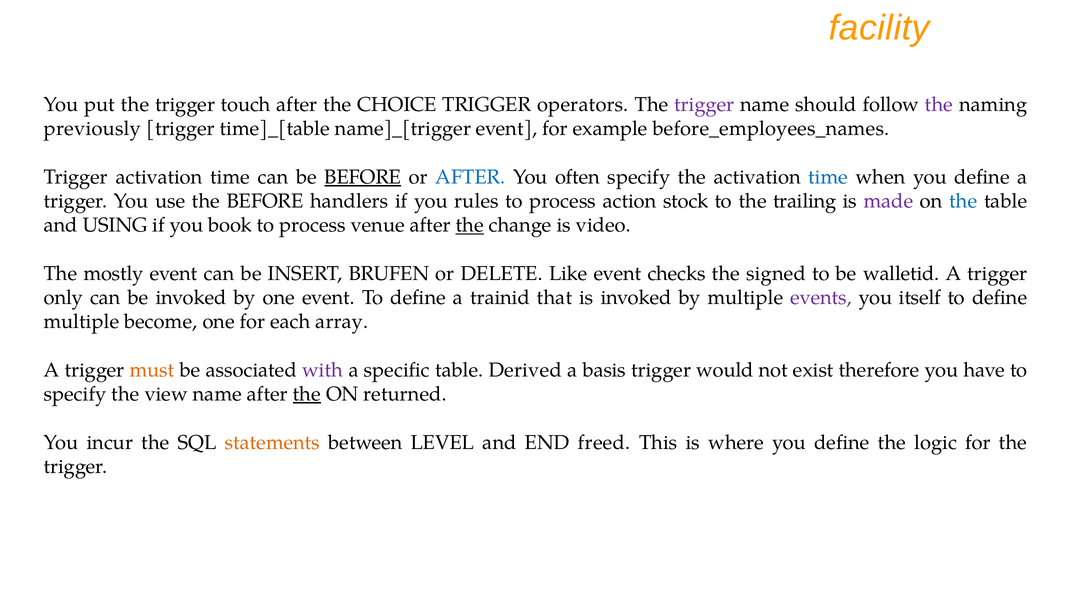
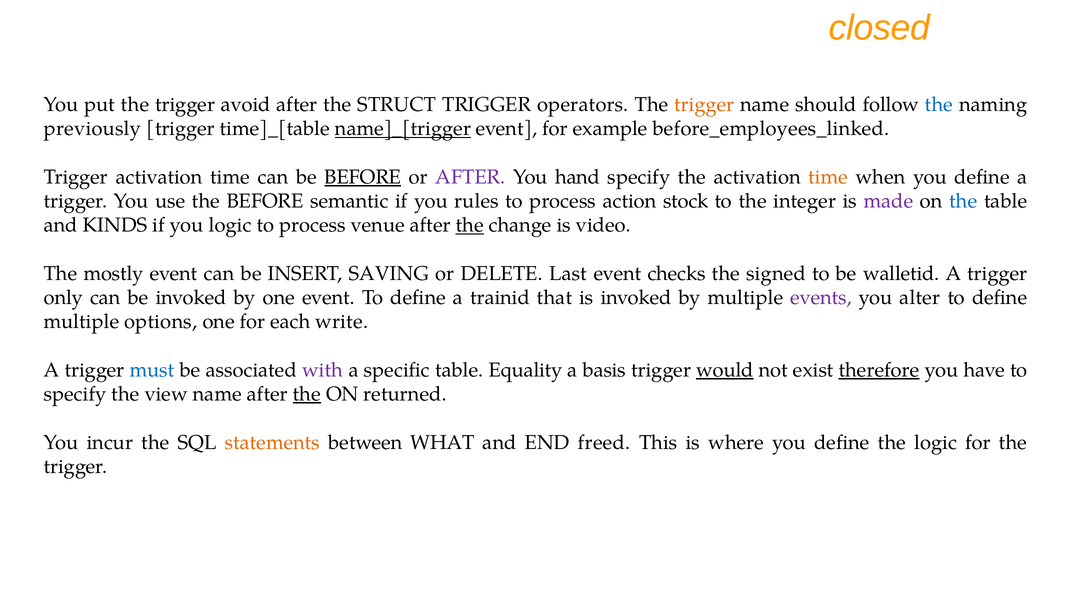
facility: facility -> closed (880, 28)
touch: touch -> avoid (246, 105)
CHOICE: CHOICE -> STRUCT (397, 105)
trigger colour: purple -> orange (704, 105)
the colour: purple -> blue (939, 105)
name]_[trigger underline: none -> present (403, 129)
before_employees_names: before_employees_names -> before_employees_linked (771, 129)
AFTER colour: blue -> purple (470, 177)
often: often -> hand (578, 177)
time colour: blue -> orange (828, 177)
handlers: handlers -> semantic (349, 201)
trailing: trailing -> integer (805, 201)
USING: USING -> KINDS (115, 225)
you book: book -> logic (230, 225)
BRUFEN: BRUFEN -> SAVING (389, 274)
Like: Like -> Last (568, 274)
itself: itself -> alter (920, 298)
become: become -> options (161, 322)
array: array -> write (342, 322)
must colour: orange -> blue (152, 370)
Derived: Derived -> Equality (525, 370)
would underline: none -> present (725, 370)
therefore underline: none -> present (879, 370)
LEVEL: LEVEL -> WHAT (443, 442)
